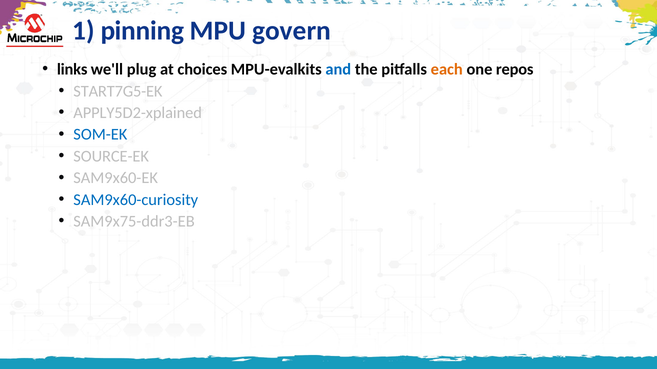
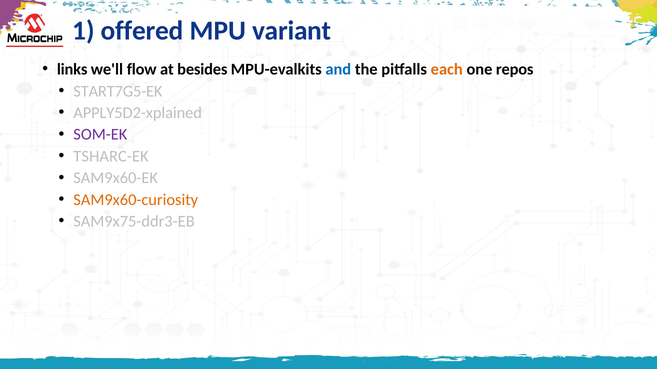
pinning: pinning -> offered (142, 31)
govern: govern -> variant (292, 31)
plug: plug -> flow (142, 69)
choices: choices -> besides (202, 69)
SOM-EK colour: blue -> purple (100, 135)
SOURCE-EK: SOURCE-EK -> TSHARC-EK (111, 157)
SAM9x60-curiosity colour: blue -> orange (136, 200)
